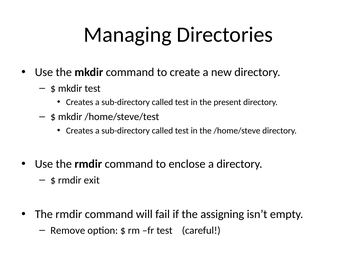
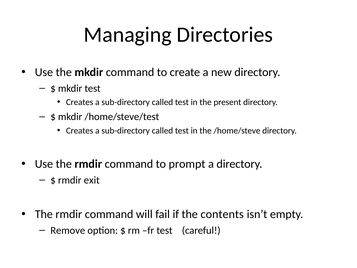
enclose: enclose -> prompt (187, 164)
assigning: assigning -> contents (222, 214)
